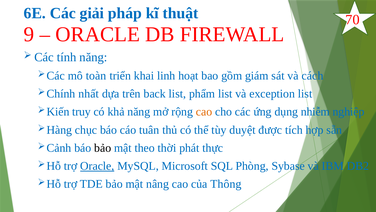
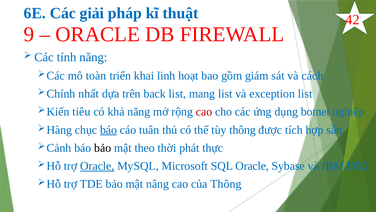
70: 70 -> 42 (353, 20)
phẩm: phẩm -> mang (202, 94)
truy: truy -> tiêu (81, 112)
cao colour: orange -> red (204, 112)
nhiễm: nhiễm -> botnet (315, 112)
báo underline: none -> present (109, 130)
tùy duyệt: duyệt -> thông (243, 130)
SQL Phòng: Phòng -> Oracle (252, 166)
